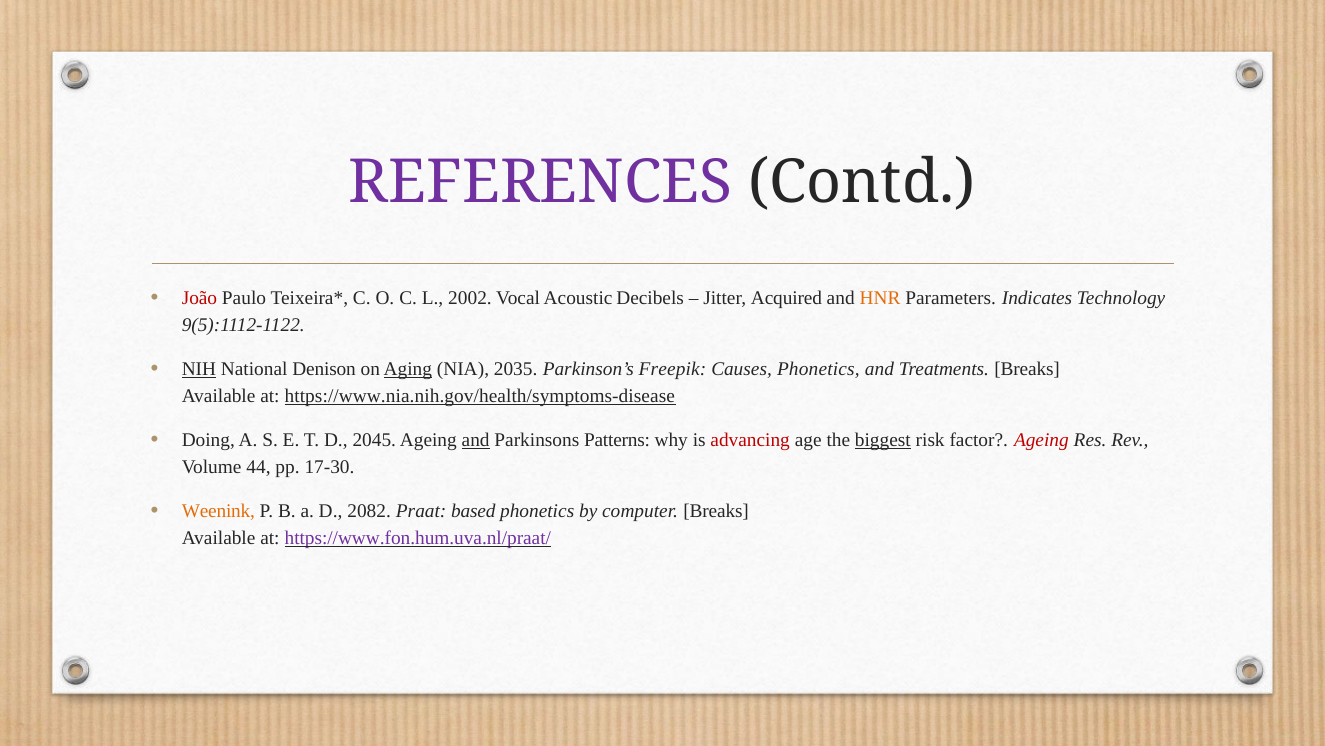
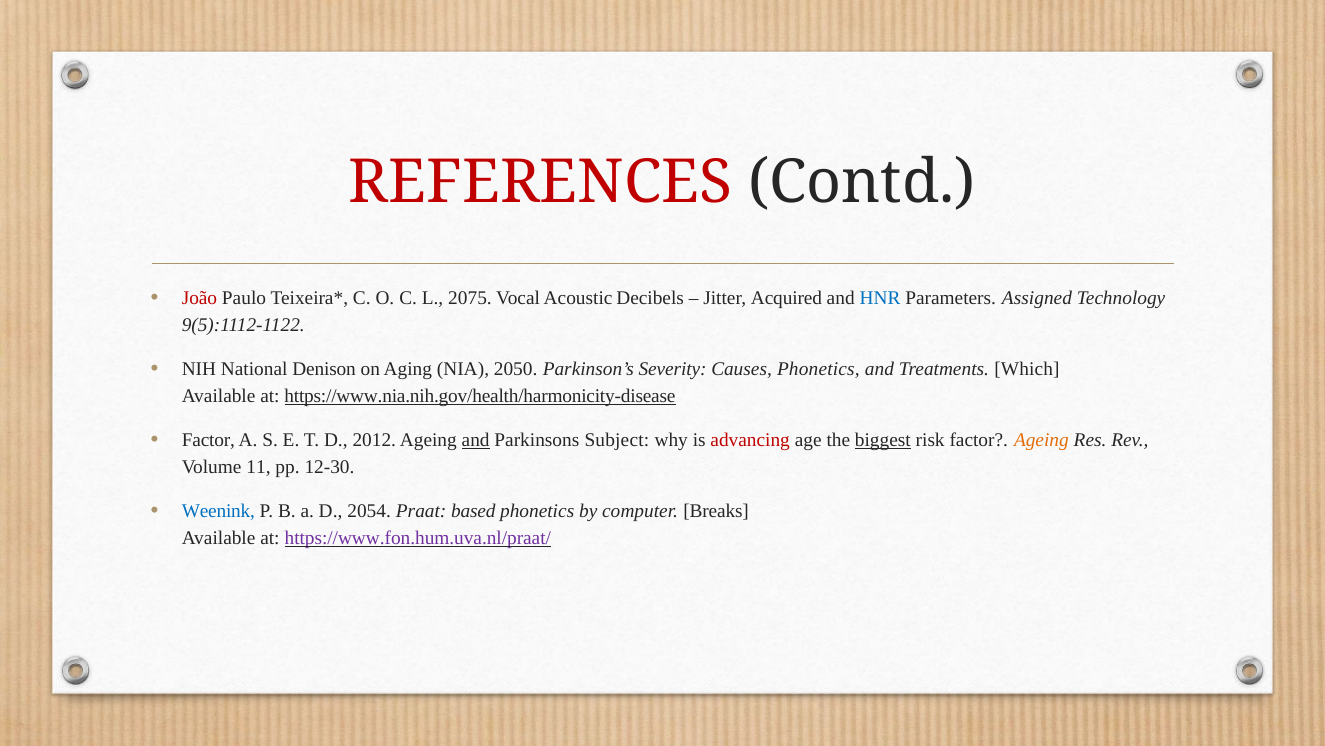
REFERENCES colour: purple -> red (541, 182)
2002: 2002 -> 2075 (470, 298)
HNR colour: orange -> blue (880, 298)
Indicates: Indicates -> Assigned (1037, 298)
NIH underline: present -> none (199, 369)
Aging underline: present -> none (408, 369)
2035: 2035 -> 2050 (516, 369)
Freepik: Freepik -> Severity (673, 369)
Treatments Breaks: Breaks -> Which (1027, 369)
https://www.nia.nih.gov/health/symptoms-disease: https://www.nia.nih.gov/health/symptoms-disease -> https://www.nia.nih.gov/health/harmonicity-disease (480, 395)
Doing: Doing -> Factor (208, 440)
2045: 2045 -> 2012 (374, 440)
Patterns: Patterns -> Subject (617, 440)
Ageing colour: red -> orange (1041, 440)
44: 44 -> 11 (259, 466)
17-30: 17-30 -> 12-30 (330, 466)
Weenink colour: orange -> blue (218, 511)
2082: 2082 -> 2054 (369, 511)
